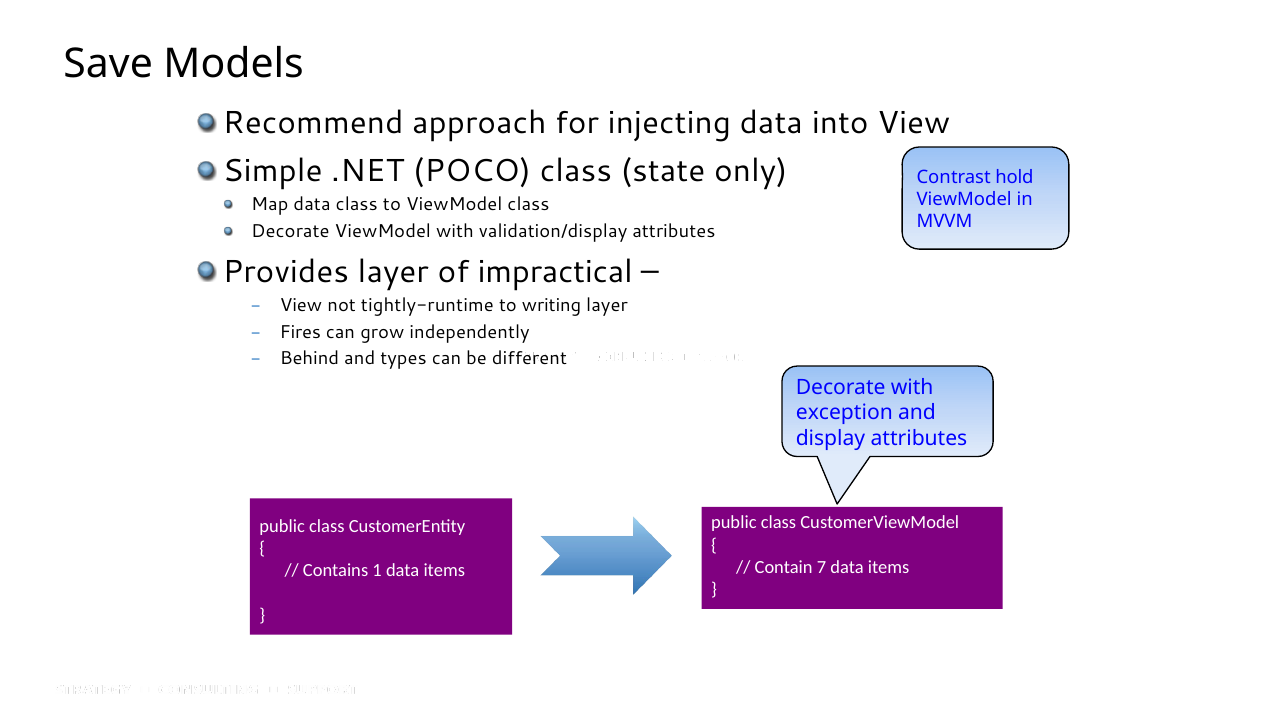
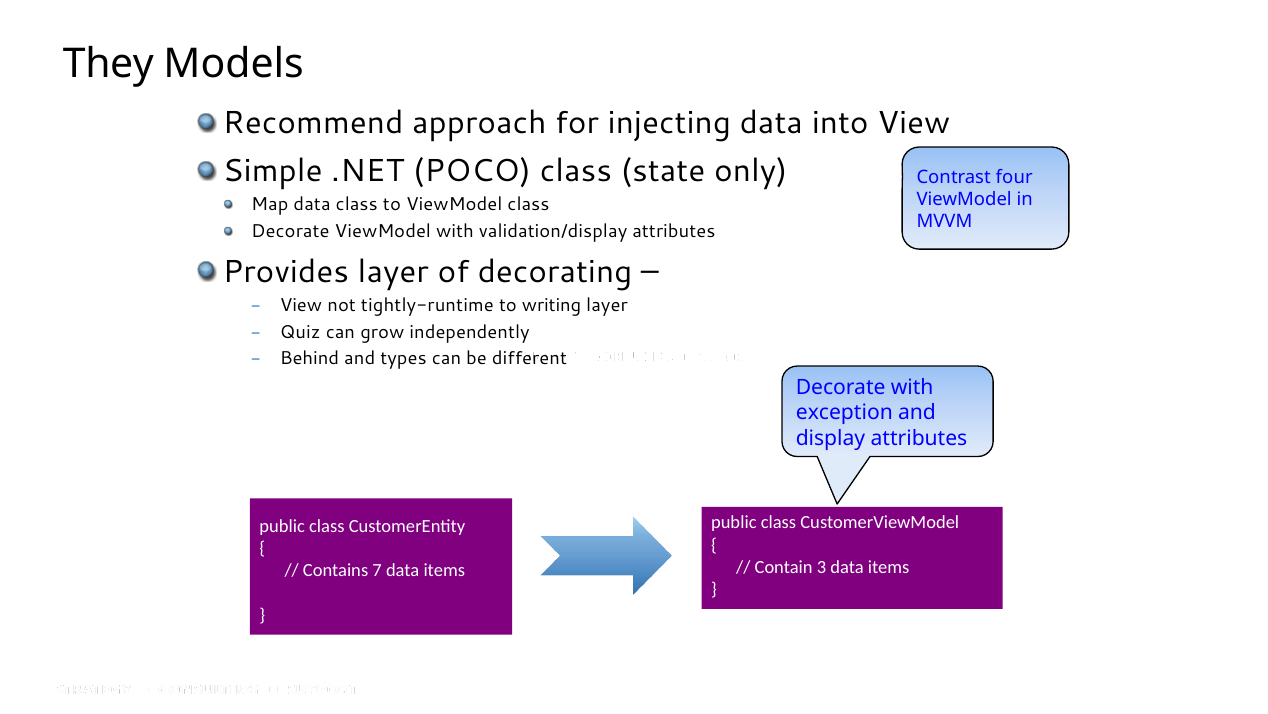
Save: Save -> They (108, 64)
hold: hold -> four (1014, 177)
impractical: impractical -> decorating (555, 271)
Fires: Fires -> Quiz (300, 332)
7: 7 -> 3 (821, 567)
1: 1 -> 7 (377, 570)
